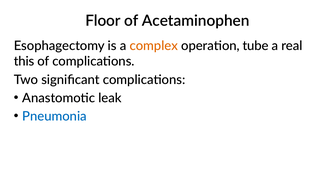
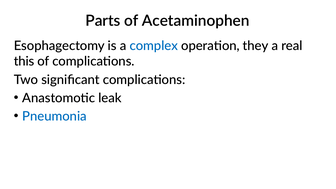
Floor: Floor -> Parts (103, 21)
complex colour: orange -> blue (154, 46)
tube: tube -> they (255, 46)
